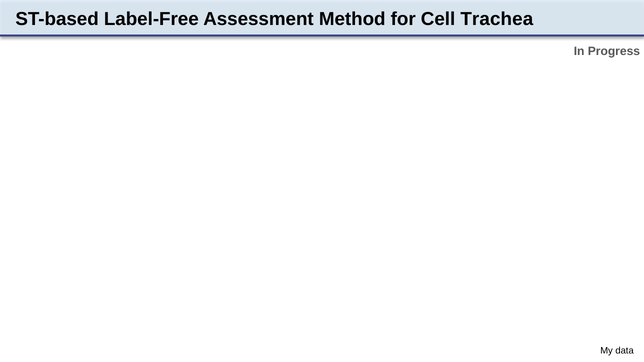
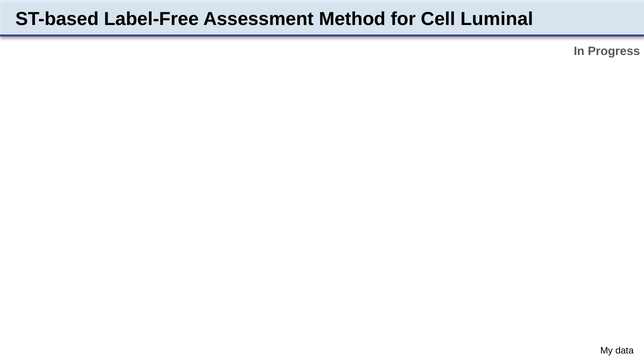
Trachea: Trachea -> Luminal (497, 19)
